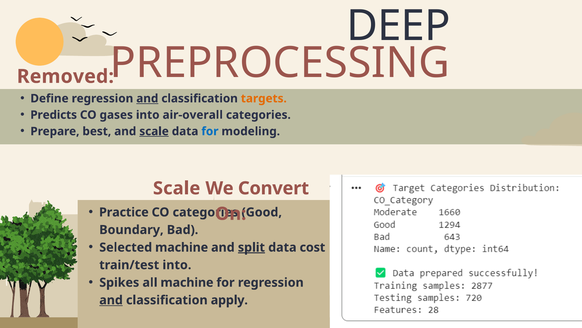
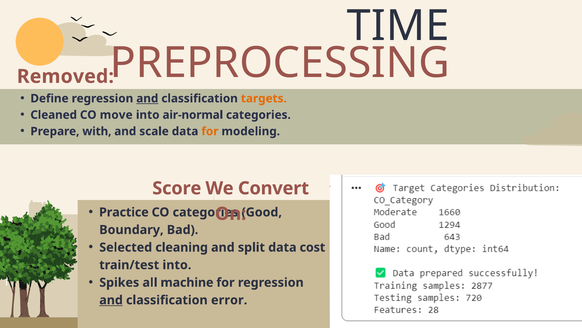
DEEP: DEEP -> TIME (398, 26)
Predicts: Predicts -> Cleaned (54, 115)
gases: gases -> move (116, 115)
air-overall: air-overall -> air-normal (193, 115)
best: best -> with (97, 131)
scale underline: present -> none (154, 131)
for colour: blue -> orange (210, 131)
Scale: Scale -> Score (177, 188)
Selected machine: machine -> cleaning (182, 247)
split underline: present -> none (251, 247)
apply: apply -> error (229, 300)
